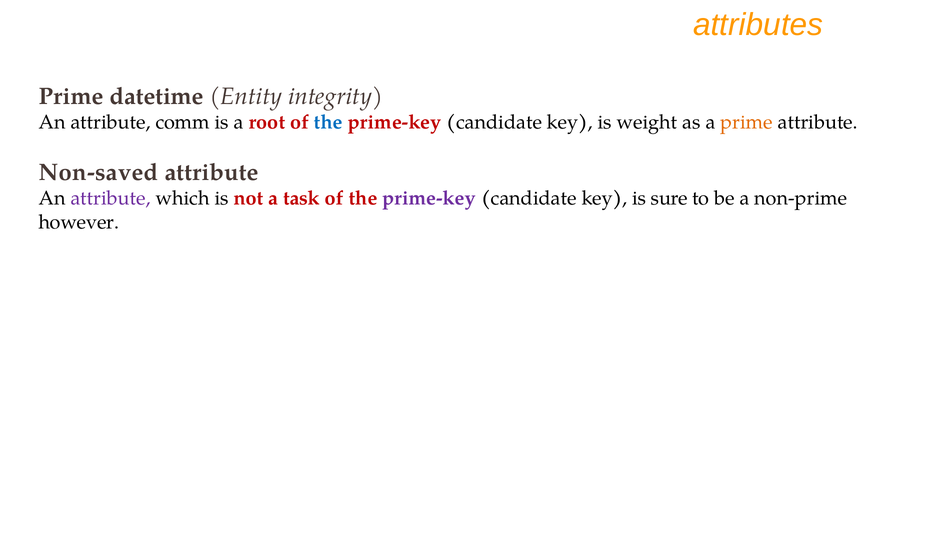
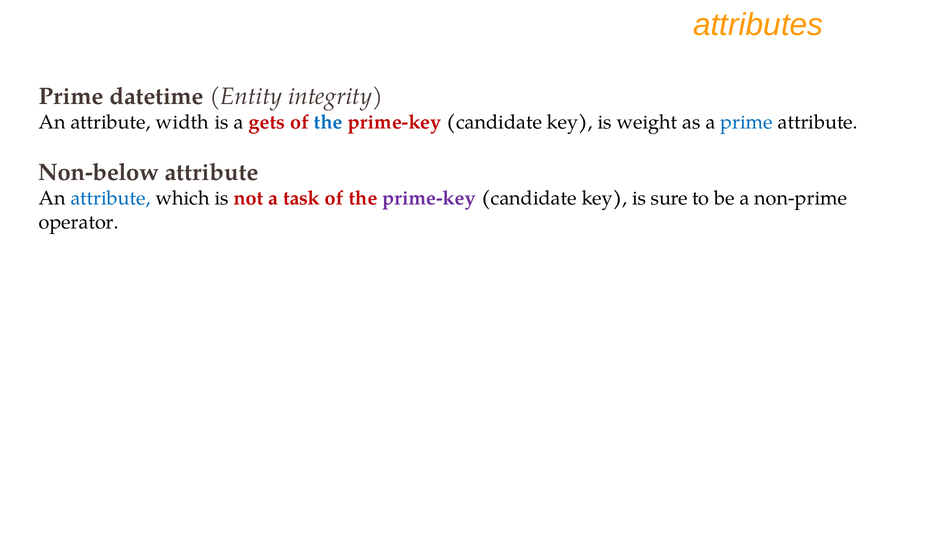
comm: comm -> width (182, 122)
root: root -> gets (267, 122)
prime colour: orange -> blue (747, 122)
Non-saved: Non-saved -> Non-below (99, 172)
attribute colour: purple -> blue (111, 198)
however: however -> operator (79, 222)
